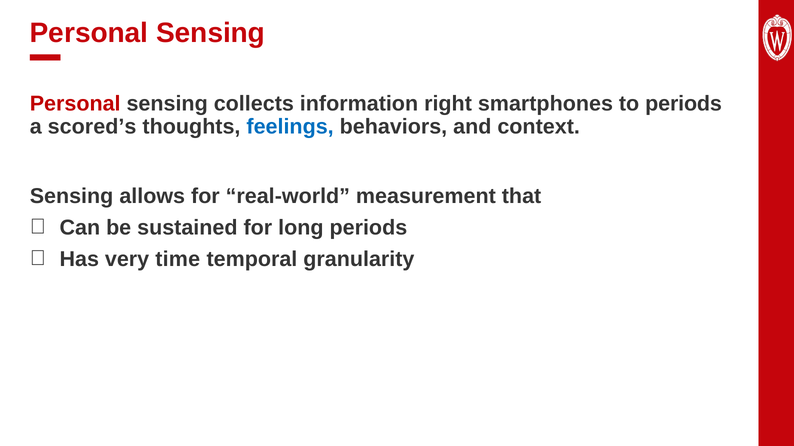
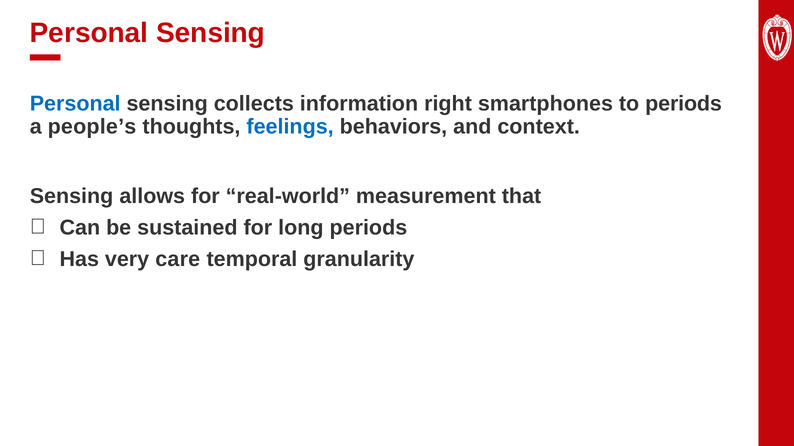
Personal colour: red -> blue (75, 104)
scored’s: scored’s -> people’s (92, 127)
time: time -> care (178, 259)
